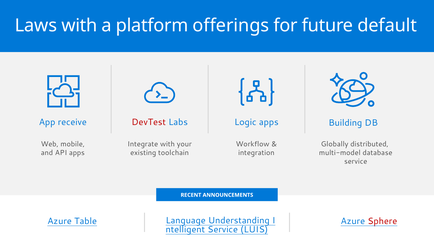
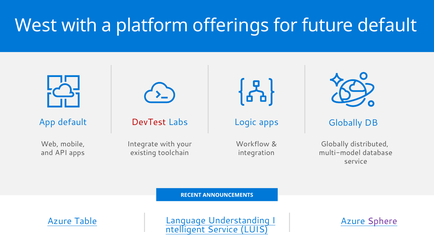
Laws: Laws -> West (36, 25)
App receive: receive -> default (72, 122)
Building: Building -> Globally (345, 123)
Sphere colour: red -> purple (382, 221)
